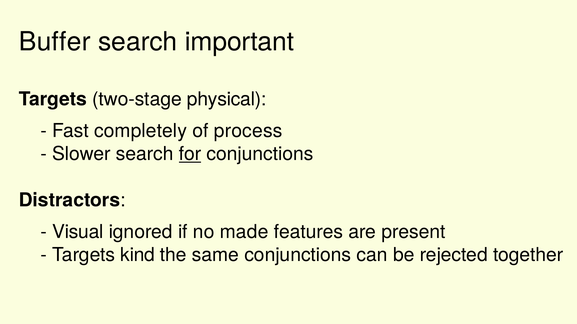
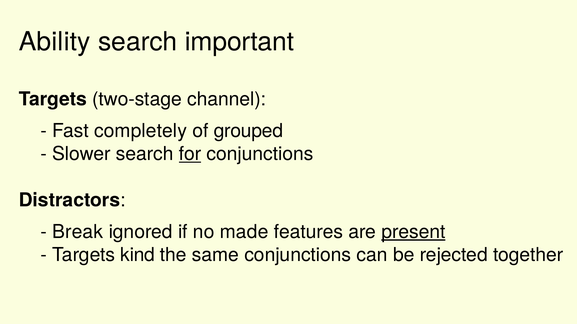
Buffer: Buffer -> Ability (55, 42)
physical: physical -> channel (227, 99)
process: process -> grouped (248, 131)
Visual: Visual -> Break (78, 232)
present underline: none -> present (413, 232)
